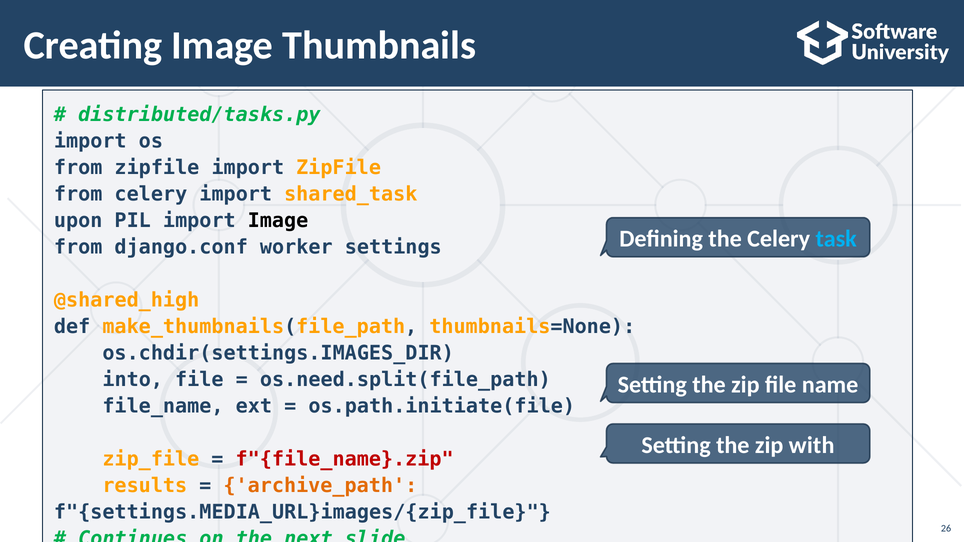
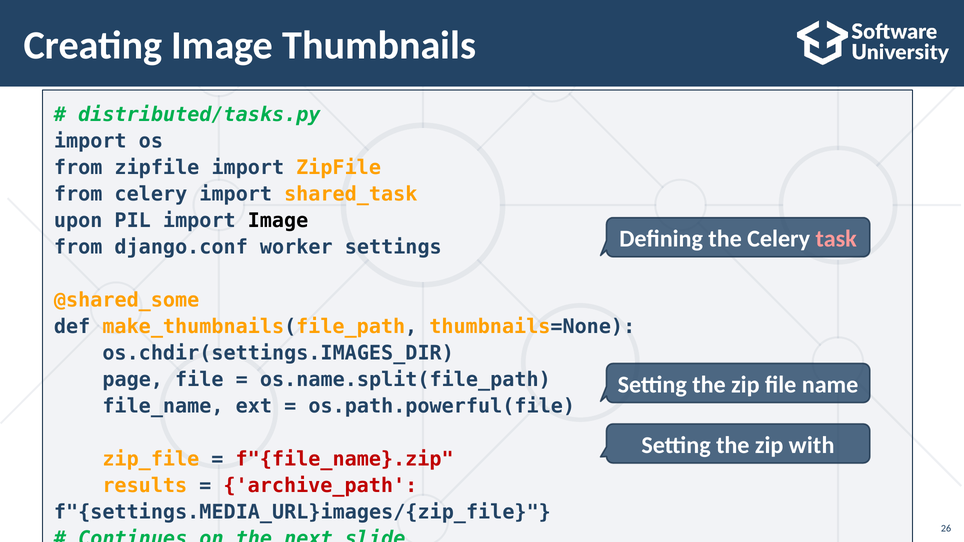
task colour: light blue -> pink (836, 239)
@shared_high: @shared_high -> @shared_some (127, 300)
into: into -> page (133, 380)
os.need.split(file_path: os.need.split(file_path -> os.name.split(file_path (405, 380)
os.path.initiate(file: os.path.initiate(file -> os.path.powerful(file (442, 406)
archive_path colour: orange -> red (320, 486)
